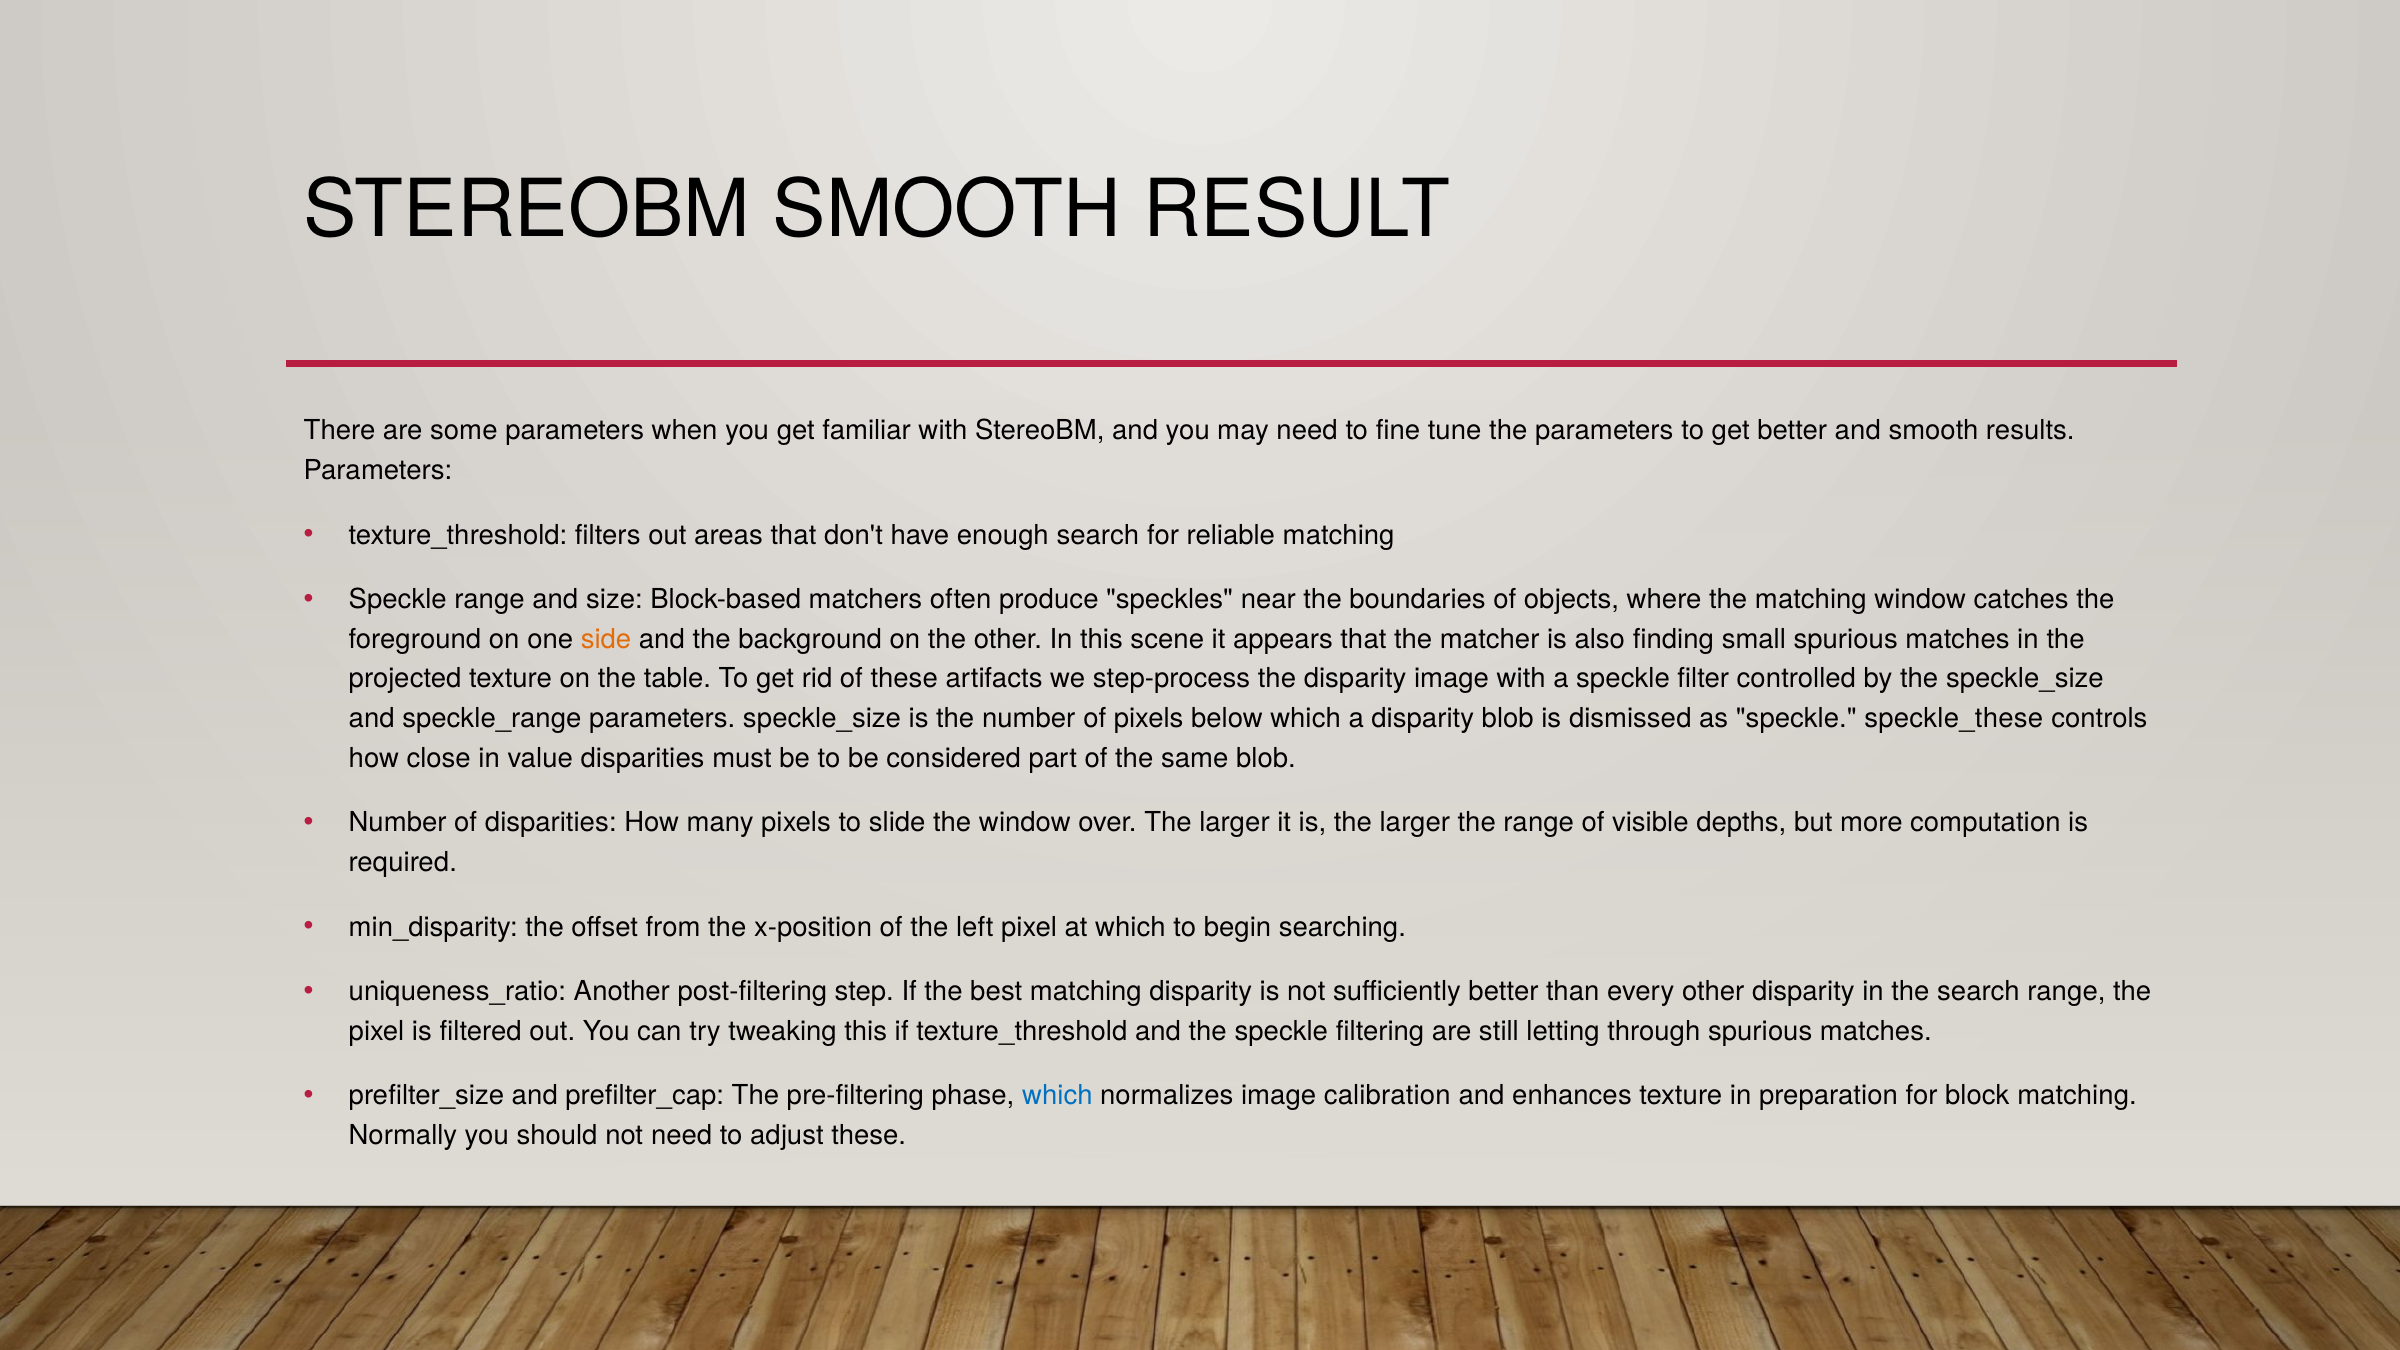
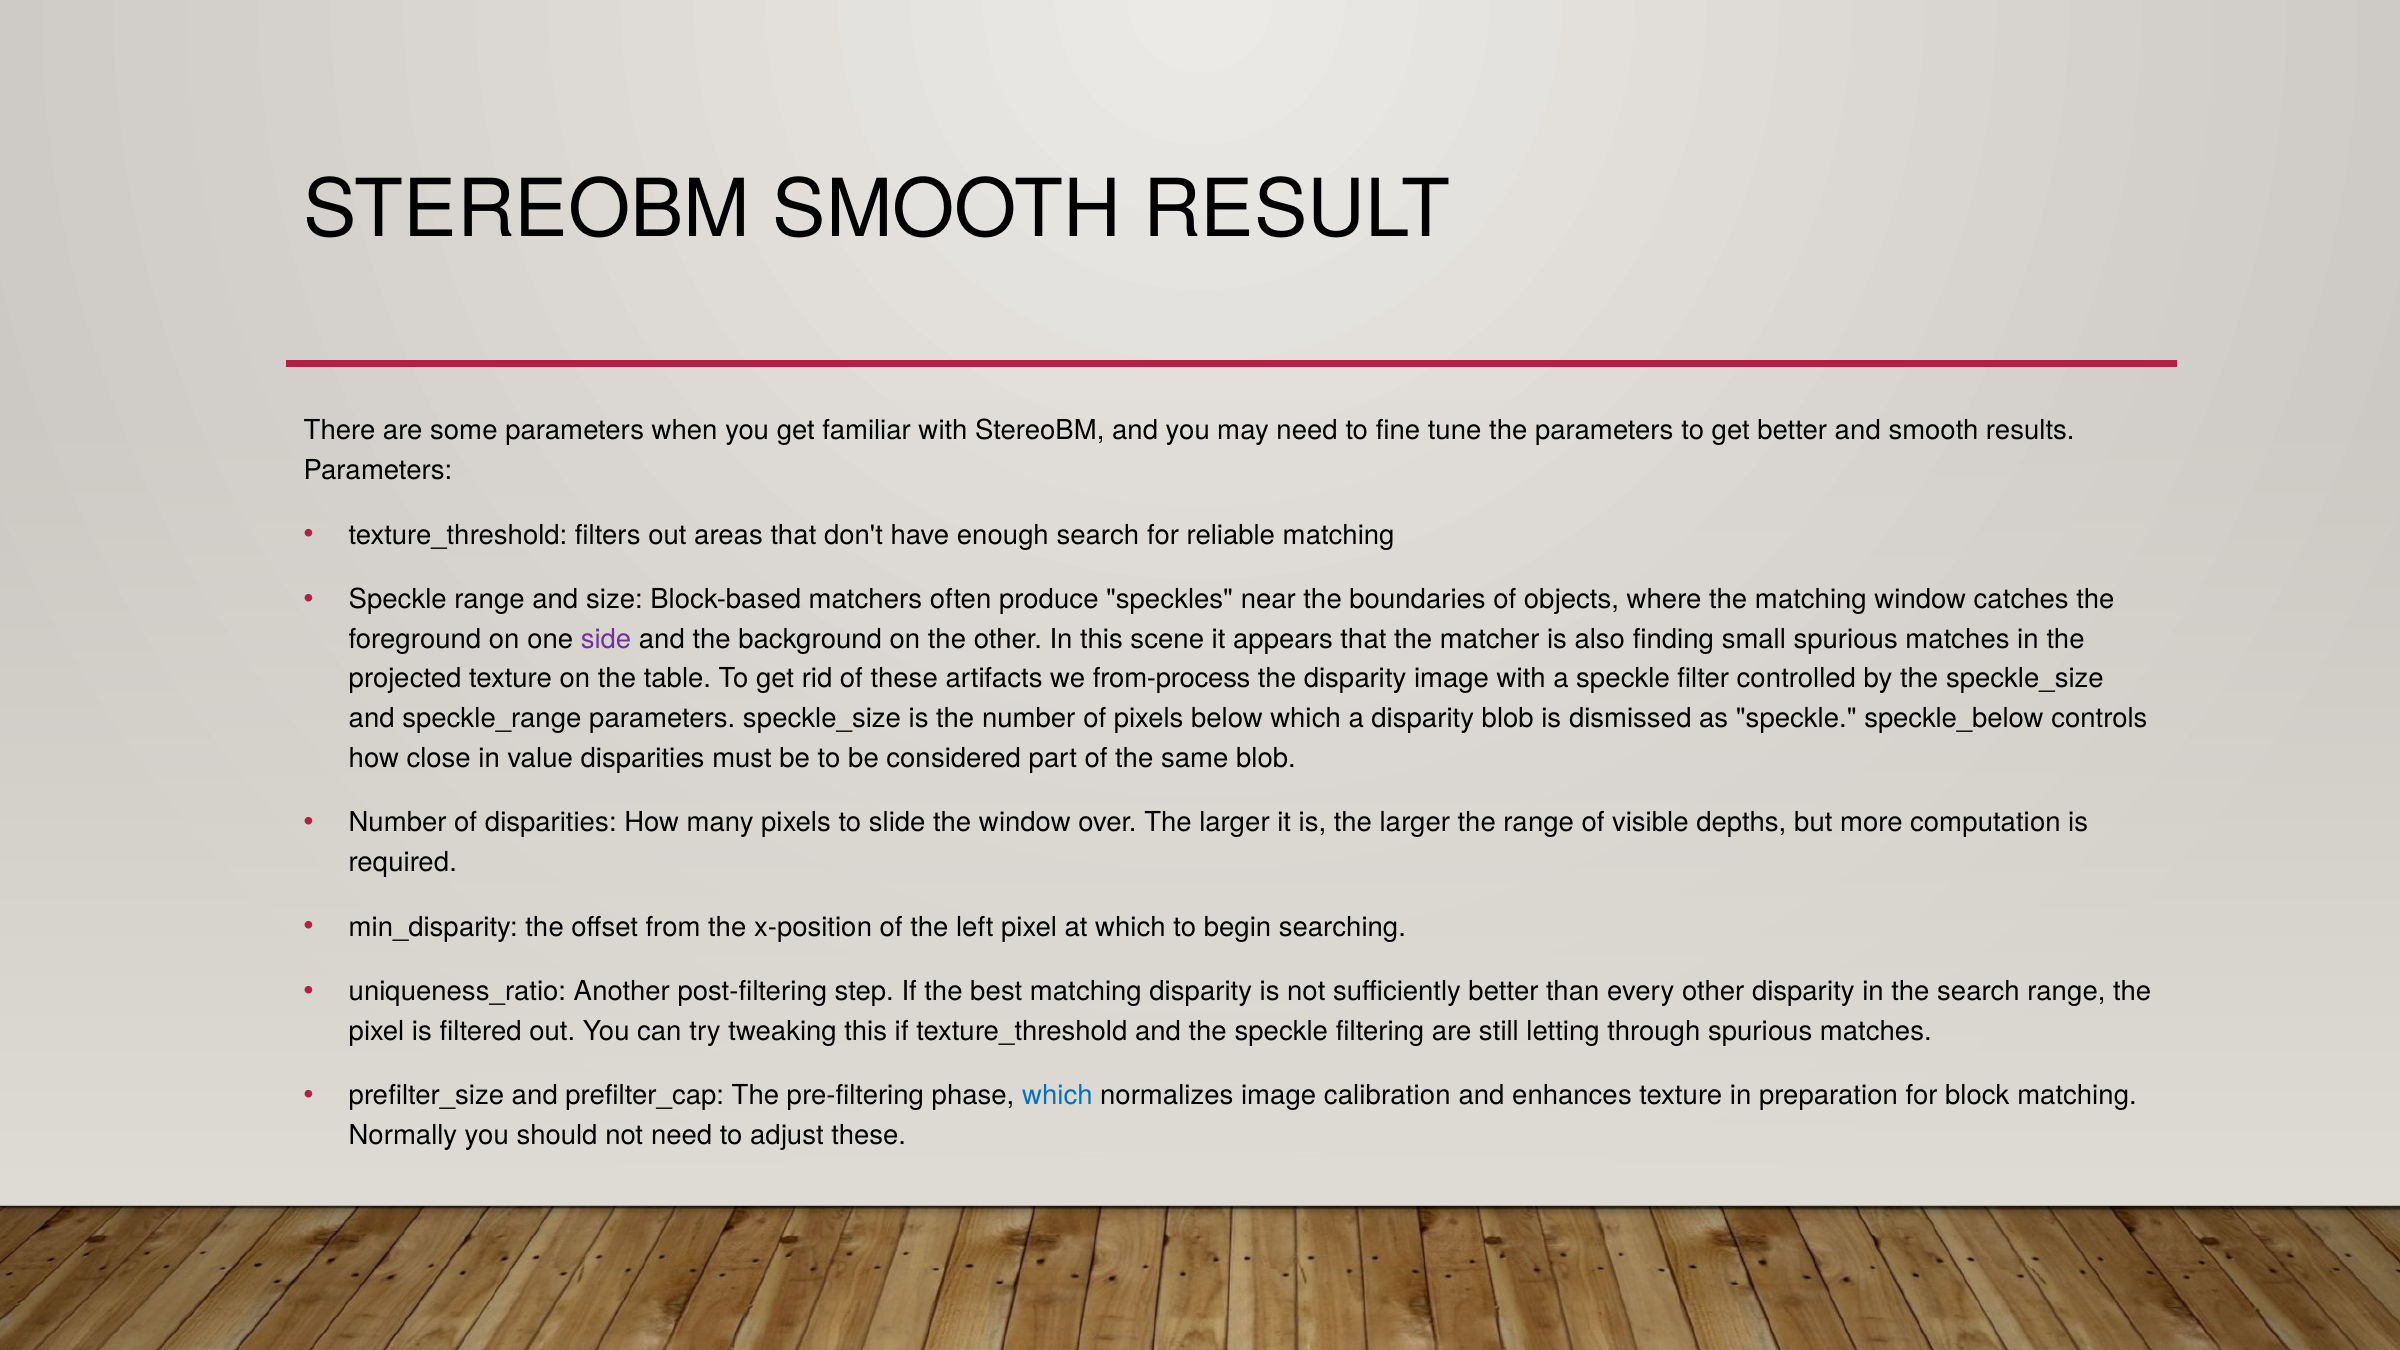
side colour: orange -> purple (606, 639)
step-process: step-process -> from-process (1172, 679)
speckle_these: speckle_these -> speckle_below (1954, 719)
